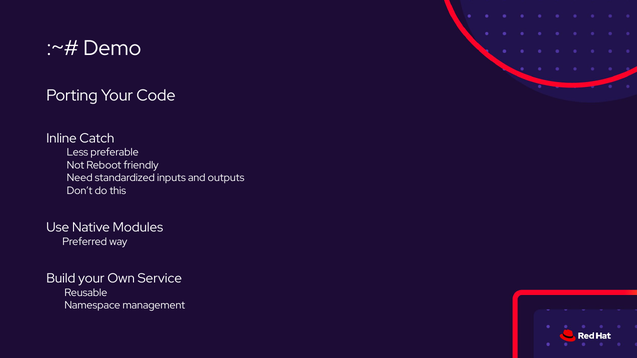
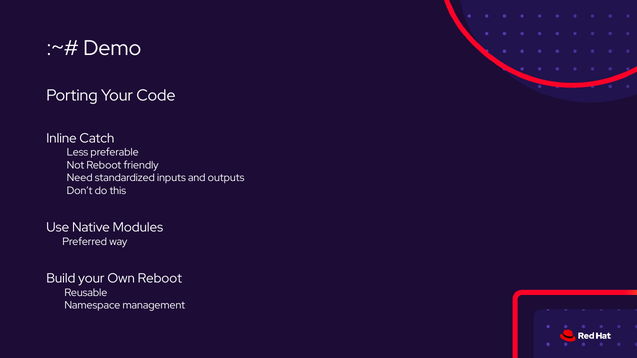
Own Service: Service -> Reboot (160, 279)
